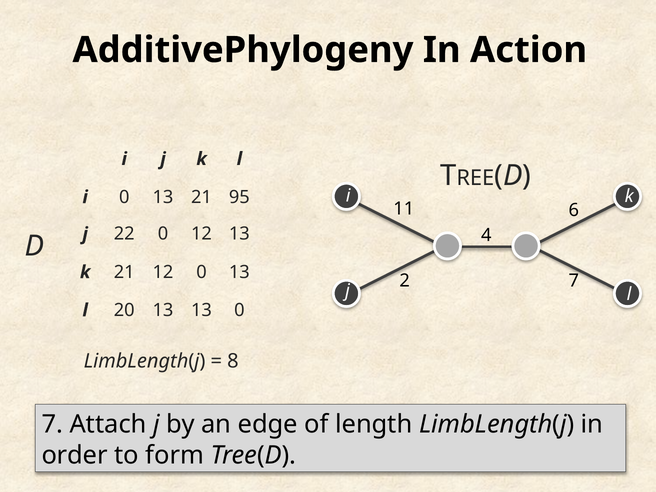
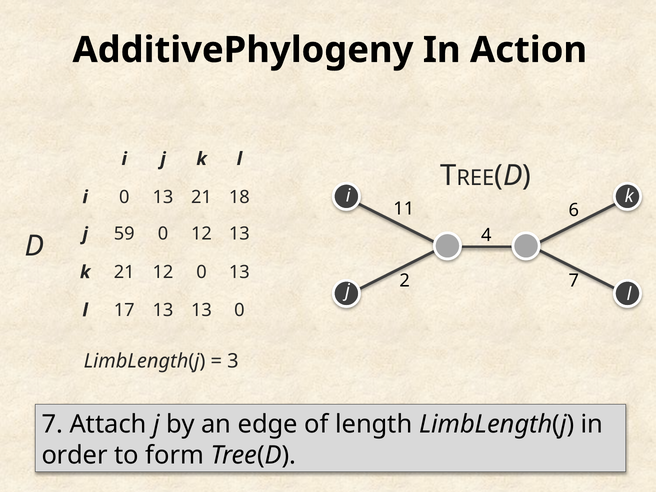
95: 95 -> 18 (239, 197)
22: 22 -> 59 (124, 234)
20: 20 -> 17 (124, 310)
8: 8 -> 3 (233, 361)
